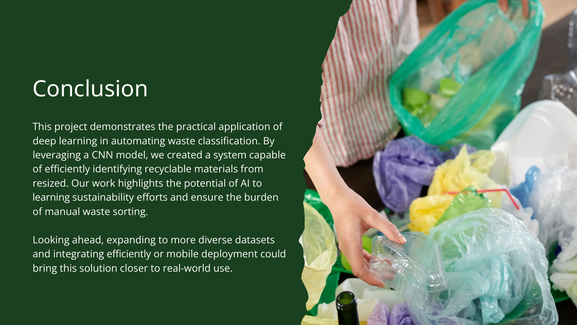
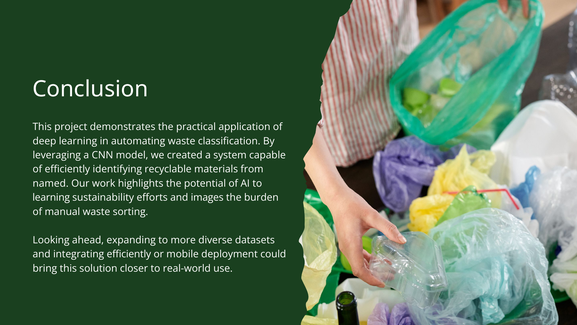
resized: resized -> named (51, 183)
ensure: ensure -> images (207, 197)
